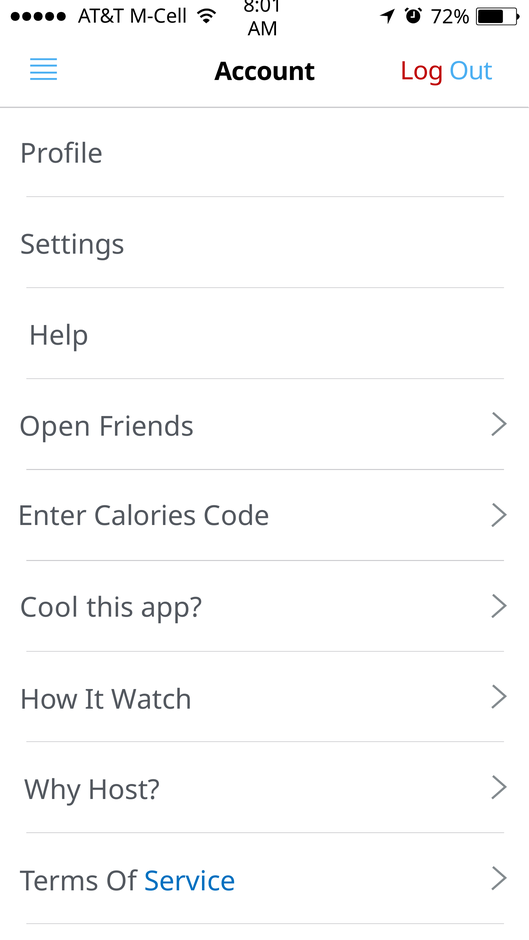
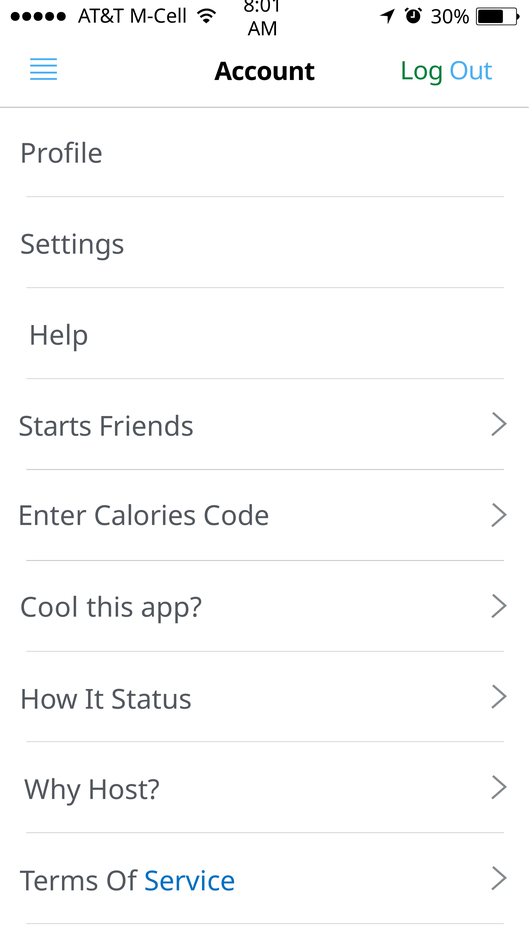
72%: 72% -> 30% (450, 17)
Log colour: red -> green (422, 71)
Open: Open -> Starts (55, 427)
Watch: Watch -> Status (152, 701)
